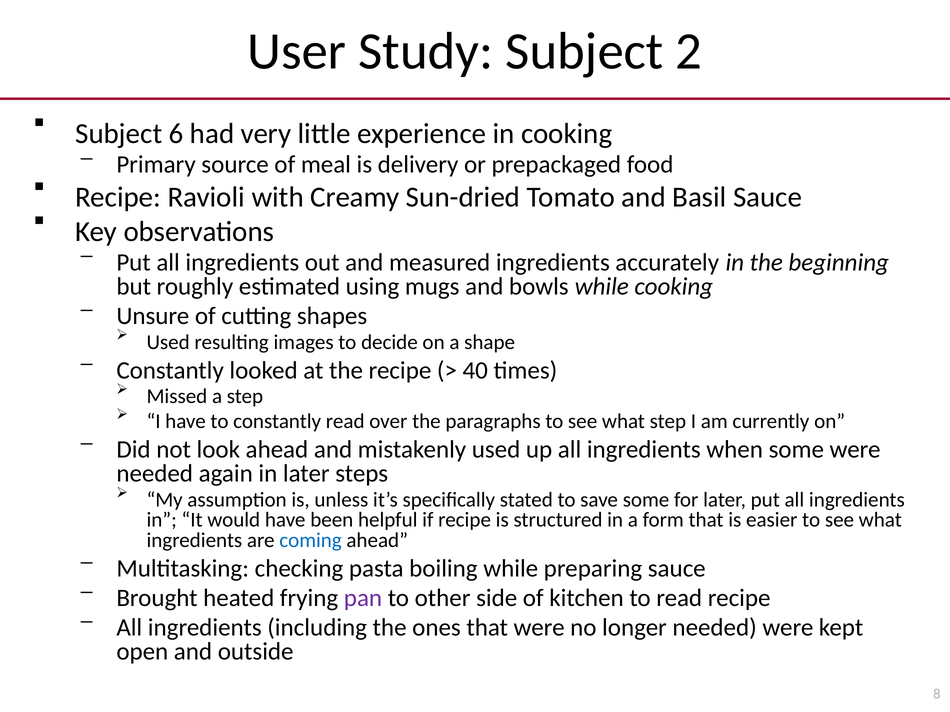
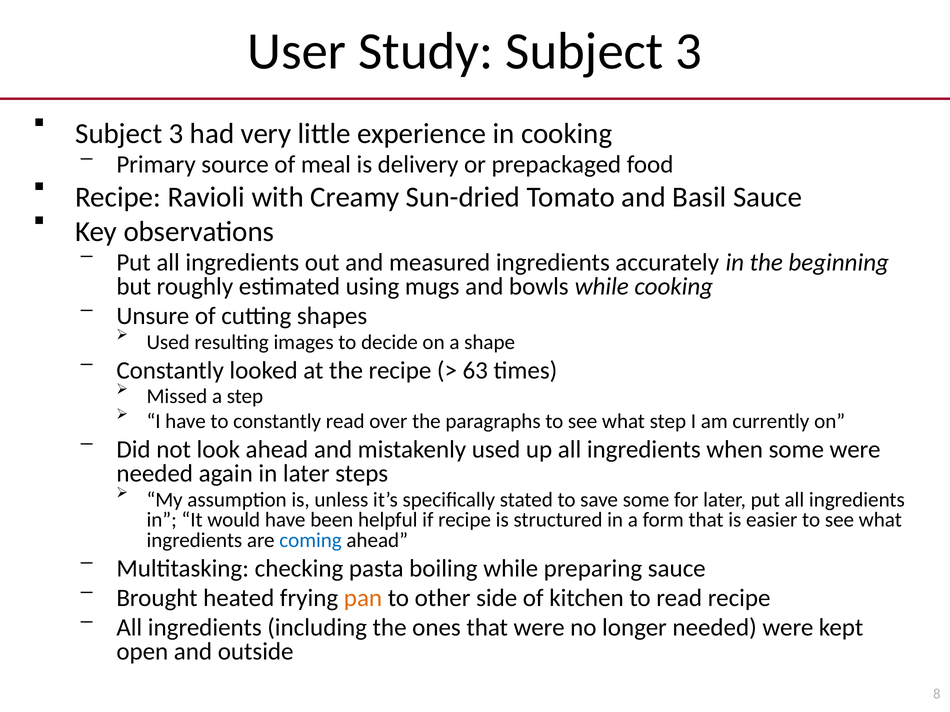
Study Subject 2: 2 -> 3 (689, 51)
6: 6 -> 3 (176, 134)
40: 40 -> 63 (475, 371)
pan colour: purple -> orange (363, 598)
